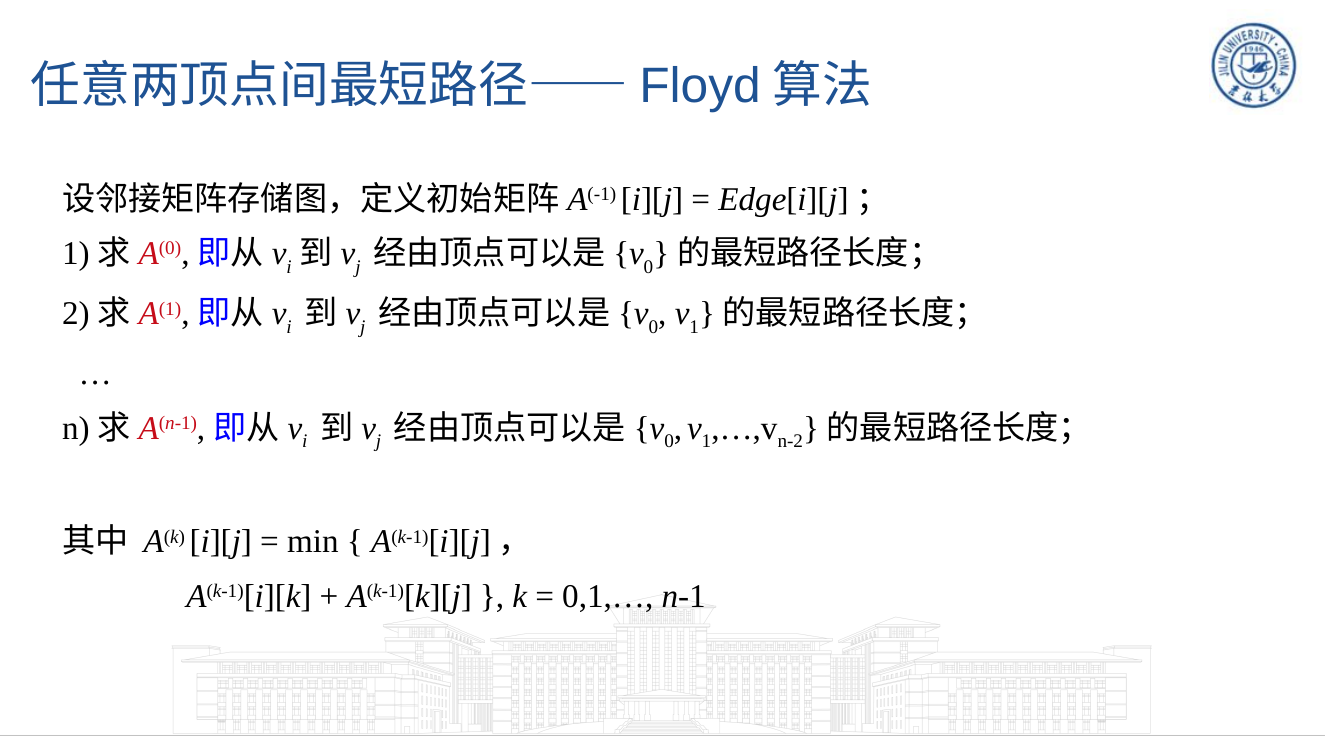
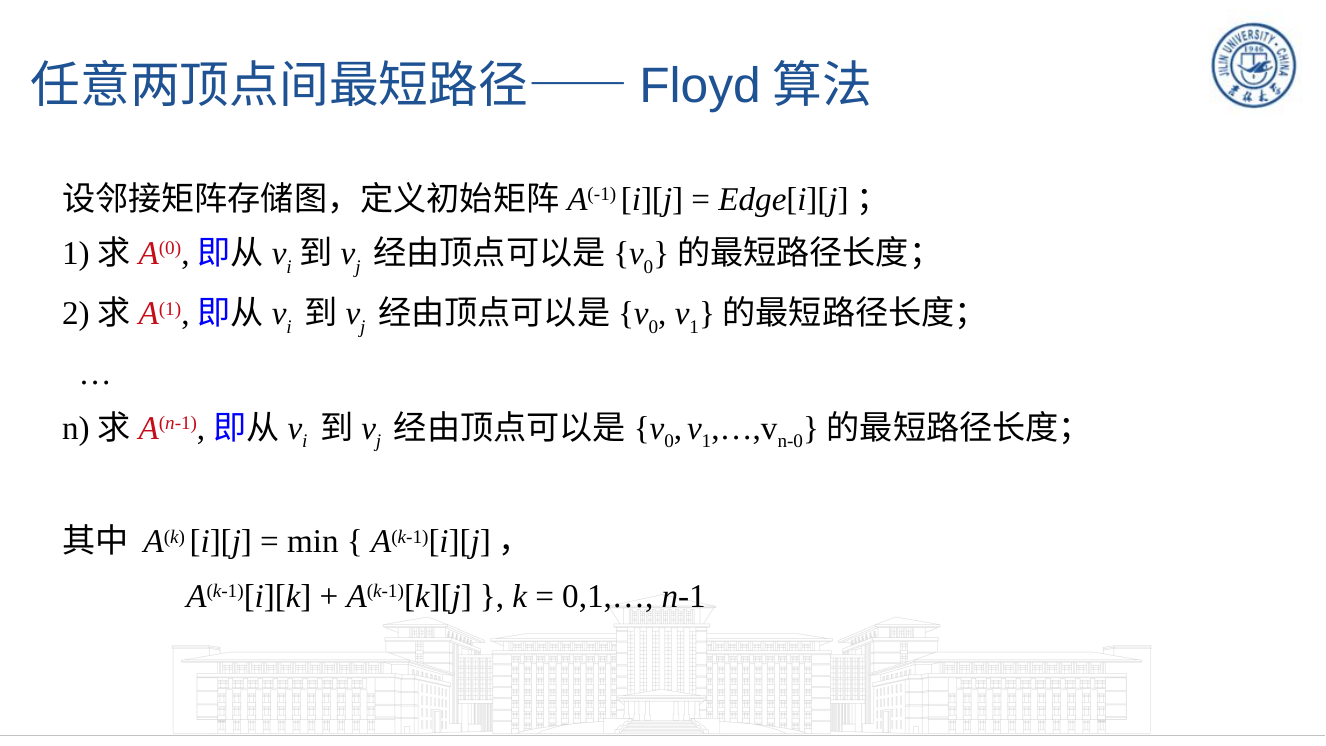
n-2: n-2 -> n-0 (790, 441)
